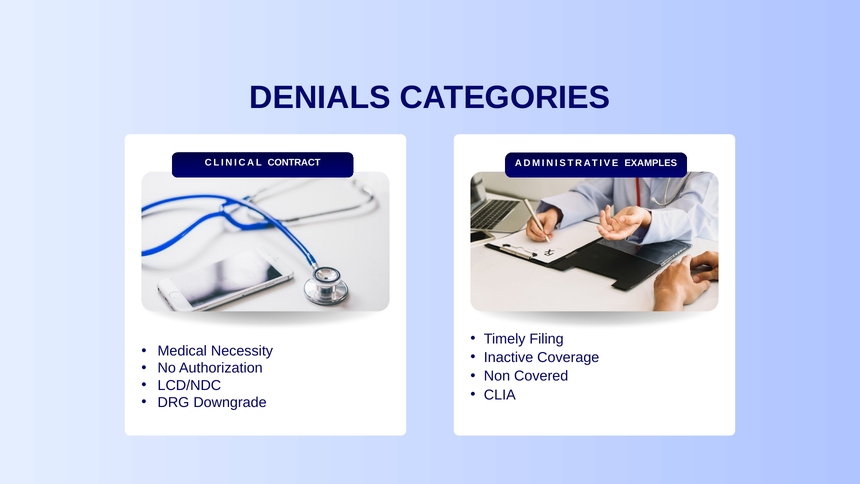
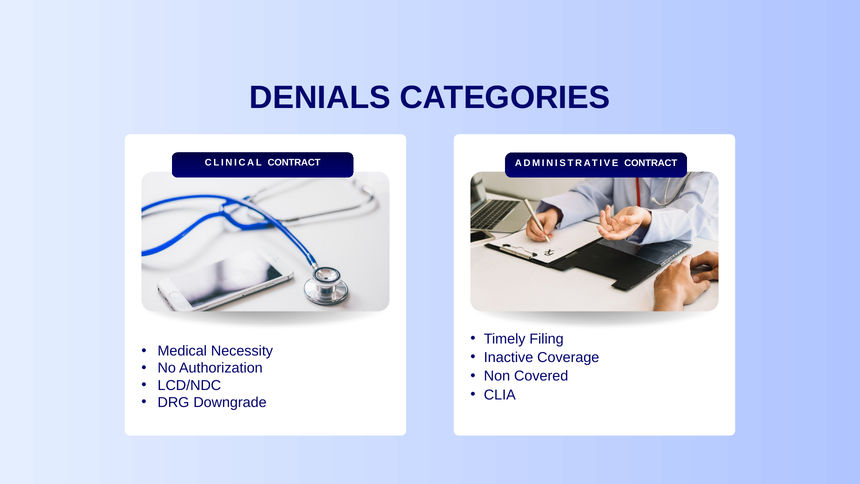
ADMINISTRATIVE EXAMPLES: EXAMPLES -> CONTRACT (651, 163)
